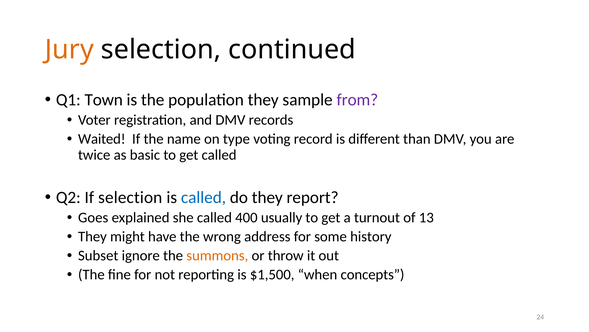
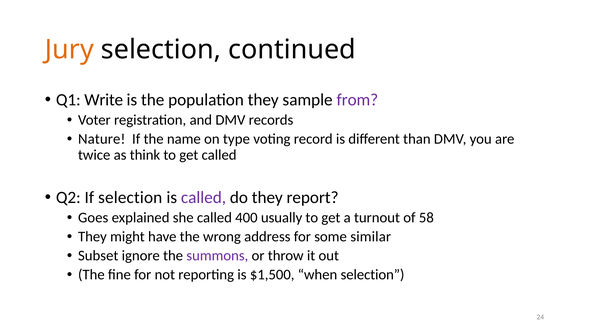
Town: Town -> Write (104, 100)
Waited: Waited -> Nature (102, 139)
basic: basic -> think (145, 155)
called colour: blue -> purple (204, 197)
13: 13 -> 58 (426, 217)
history: history -> similar (371, 236)
summons colour: orange -> purple (217, 255)
when concepts: concepts -> selection (372, 274)
